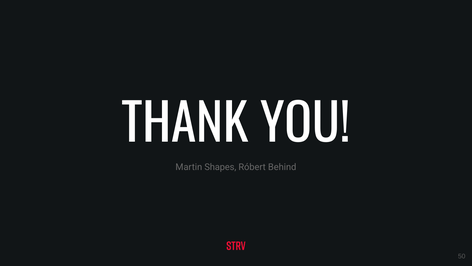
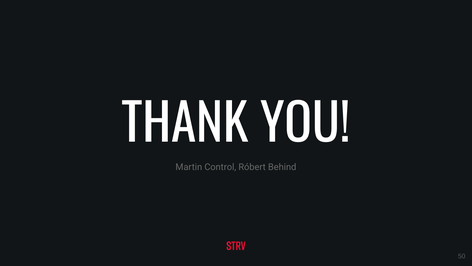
Shapes: Shapes -> Control (220, 167)
